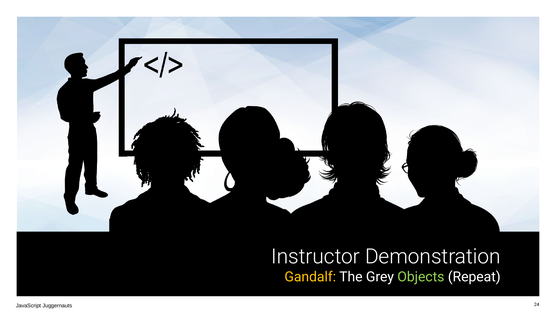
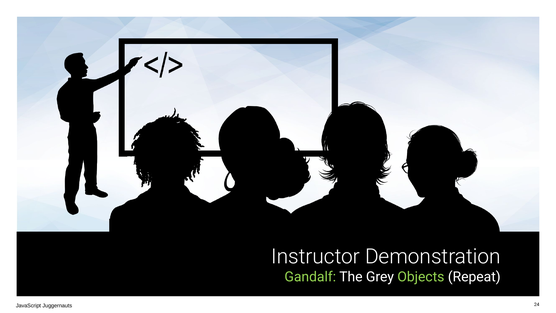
Gandalf colour: yellow -> light green (310, 277)
